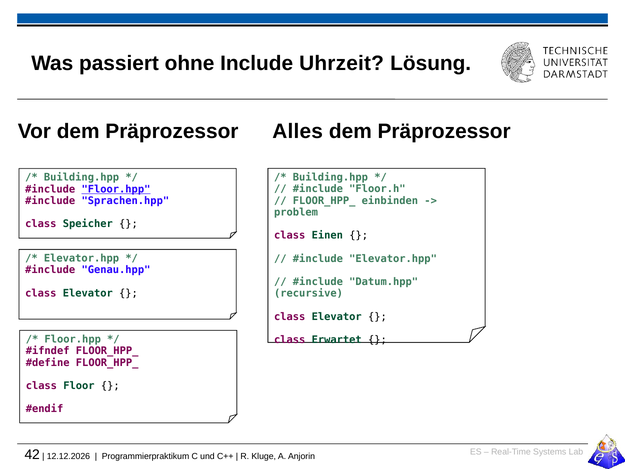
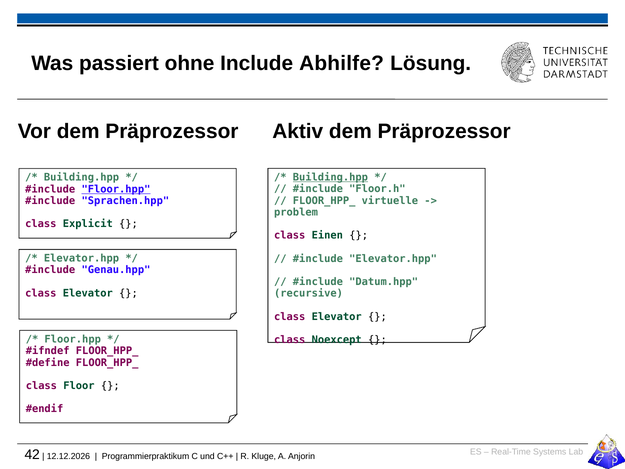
Uhrzeit: Uhrzeit -> Abhilfe (342, 64)
Alles: Alles -> Aktiv (298, 131)
Building.hpp underline: none -> present (330, 177)
einbinden: einbinden -> virtuelle (390, 200)
Speicher: Speicher -> Explicit (88, 224)
Erwartet: Erwartet -> Noexcept (337, 340)
